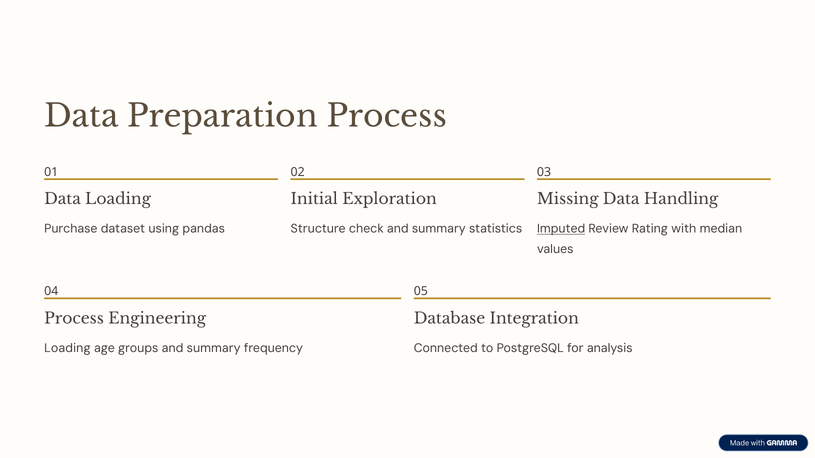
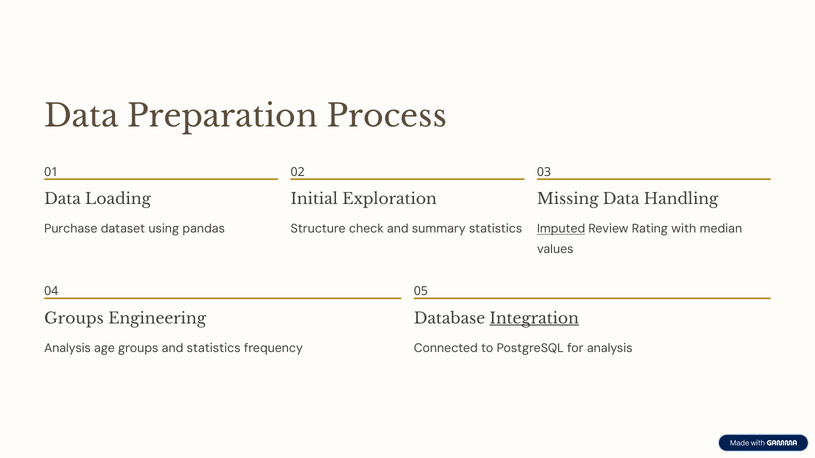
Process: Process -> Groups (74, 319)
Integration underline: none -> present (534, 319)
Loading: Loading -> Analysis (68, 348)
groups and summary: summary -> statistics (214, 348)
